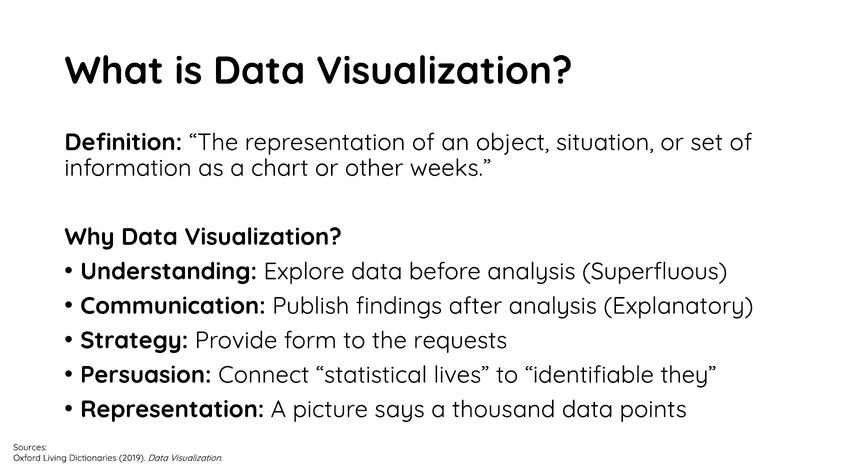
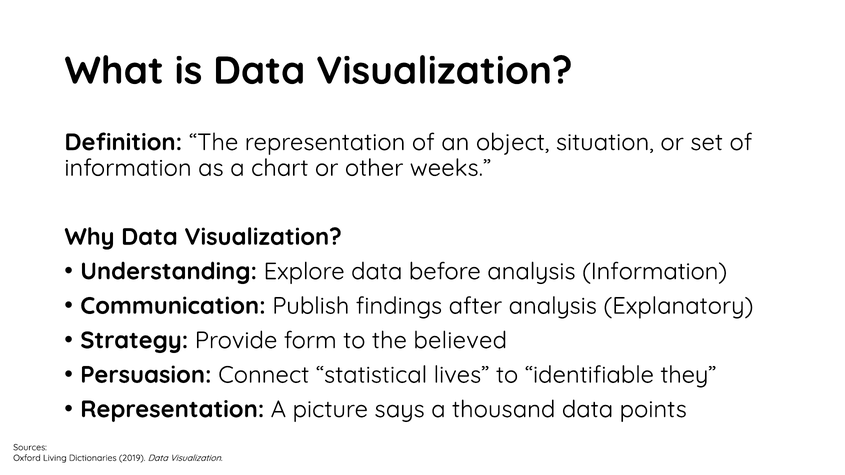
analysis Superfluous: Superfluous -> Information (655, 272)
requests: requests -> believed (460, 341)
